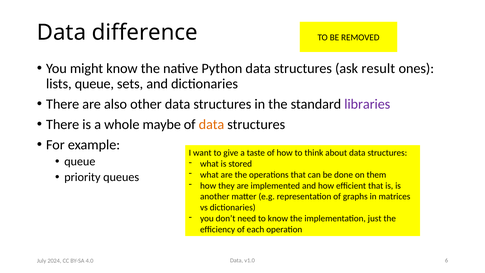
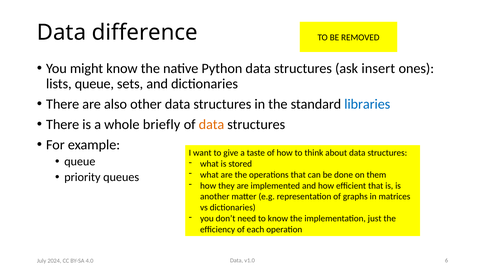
result: result -> insert (378, 68)
libraries colour: purple -> blue (367, 104)
maybe: maybe -> briefly (162, 124)
